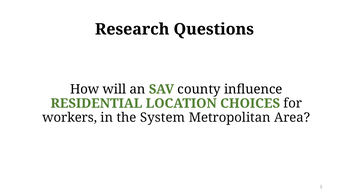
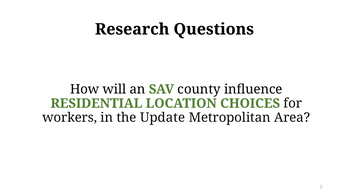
System: System -> Update (163, 118)
